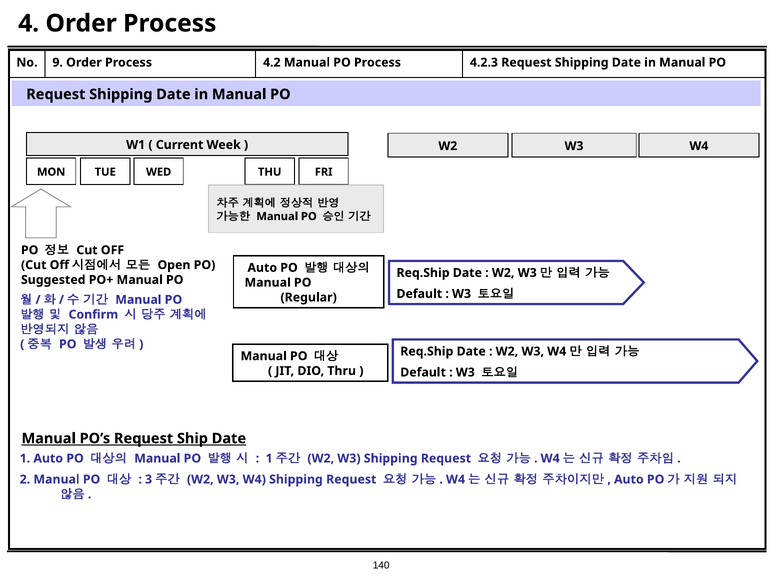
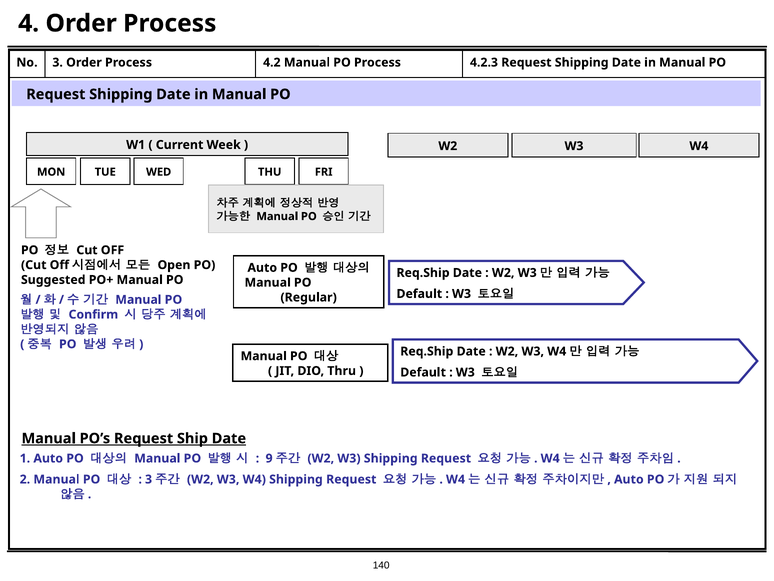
No 9: 9 -> 3 (58, 62)
1: 1 -> 9 (269, 458)
